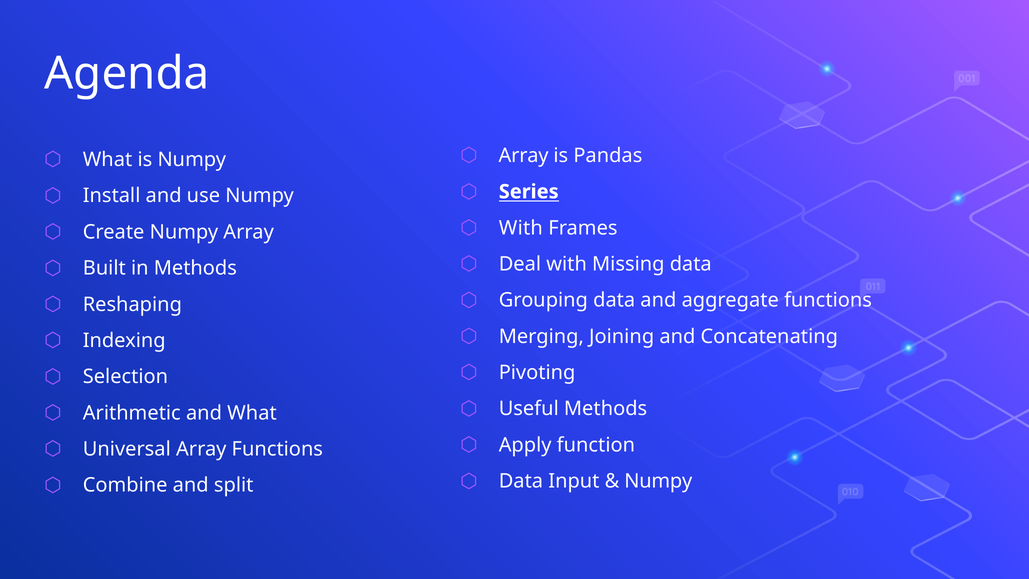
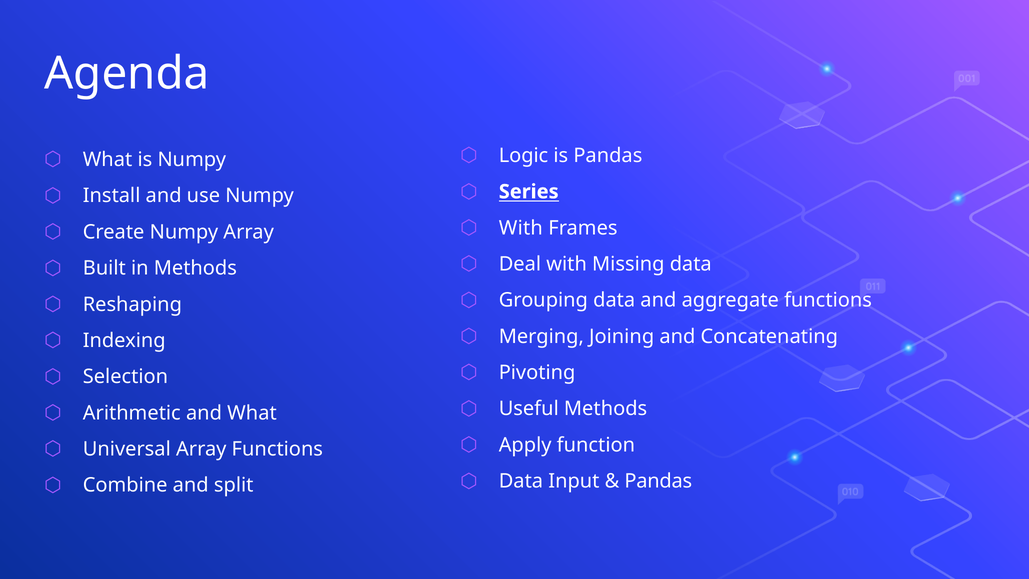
Array: Array -> Logic (524, 155)
Numpy: Numpy -> Pandas (658, 481)
